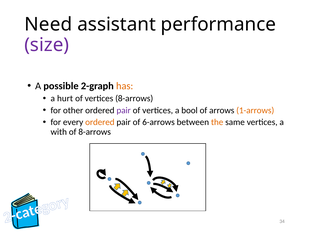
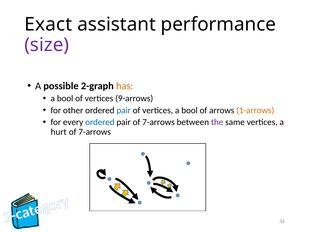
Need: Need -> Exact (48, 24)
hurt: hurt -> bool (65, 98)
vertices 8-arrows: 8-arrows -> 9-arrows (134, 98)
pair colour: purple -> blue (124, 110)
ordered colour: orange -> blue (100, 122)
pair of 6-arrows: 6-arrows -> 7-arrows (159, 122)
the colour: orange -> purple (217, 122)
with: with -> hurt (59, 132)
8-arrows: 8-arrows -> 7-arrows (95, 132)
